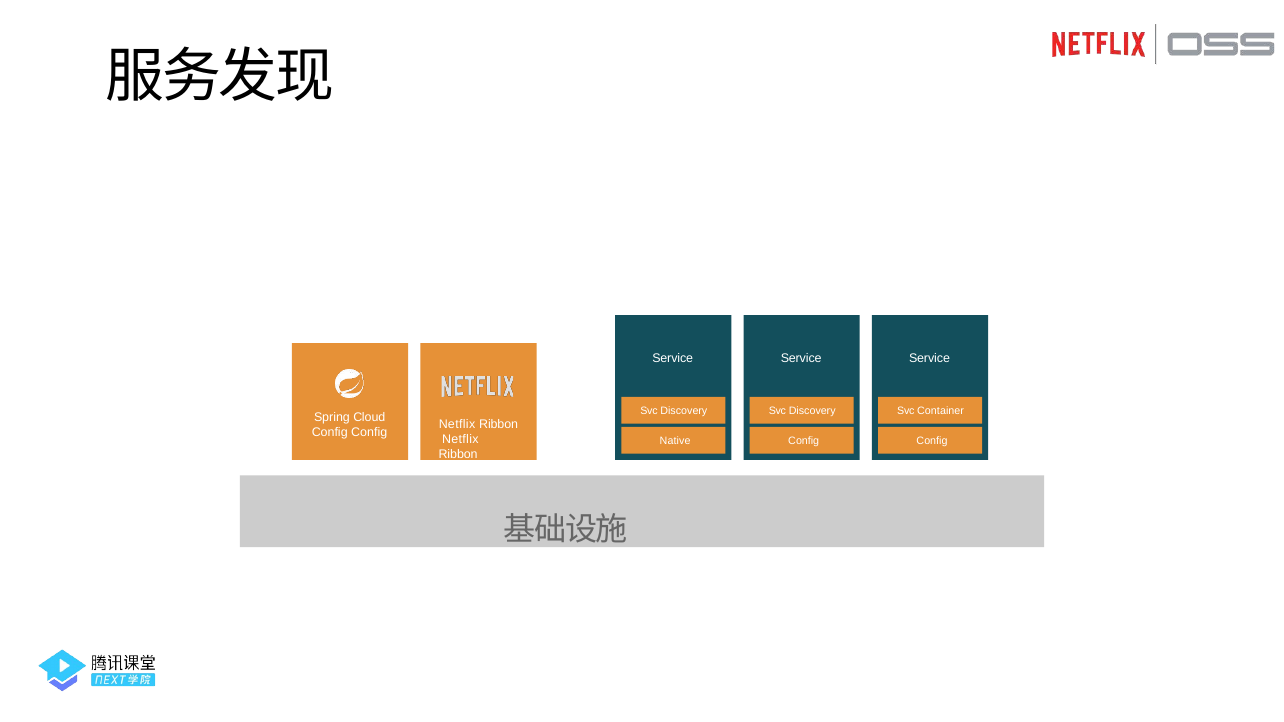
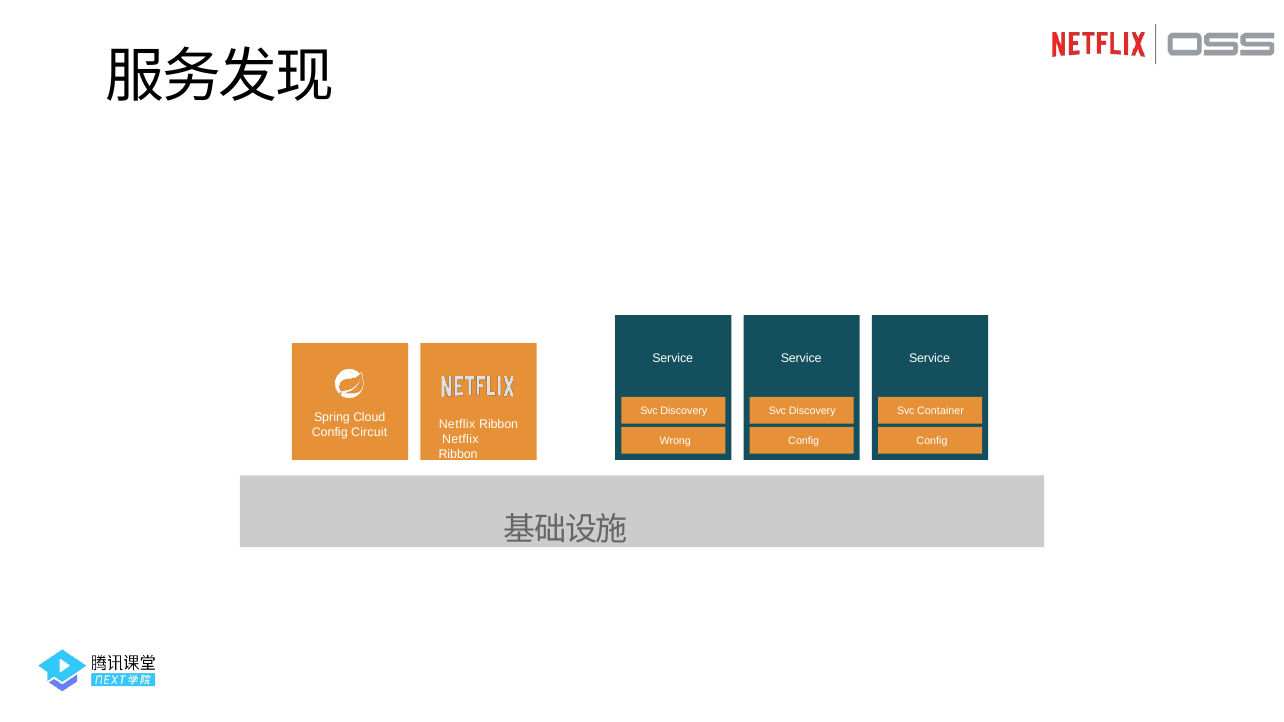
Config Config: Config -> Circuit (369, 432)
Native: Native -> Wrong (675, 441)
